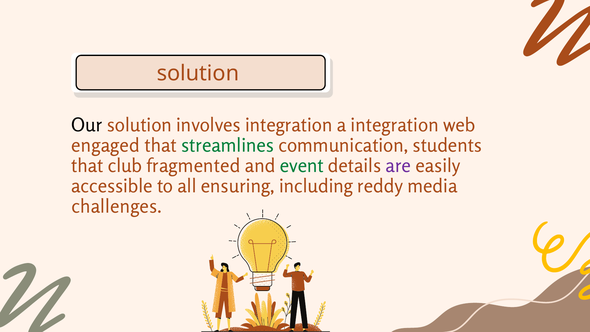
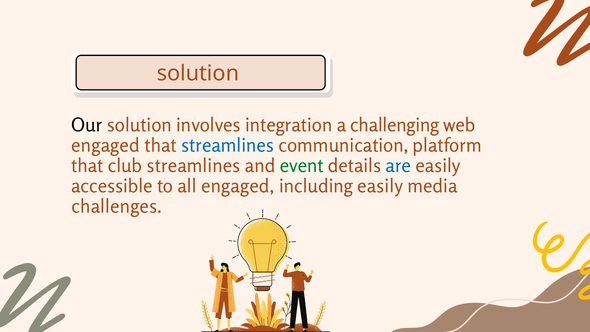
a integration: integration -> challenging (395, 125)
streamlines colour: green -> blue (228, 146)
students: students -> platform (447, 146)
club fragmented: fragmented -> streamlines (194, 166)
are colour: purple -> blue (398, 166)
all ensuring: ensuring -> engaged (238, 186)
including reddy: reddy -> easily (380, 186)
